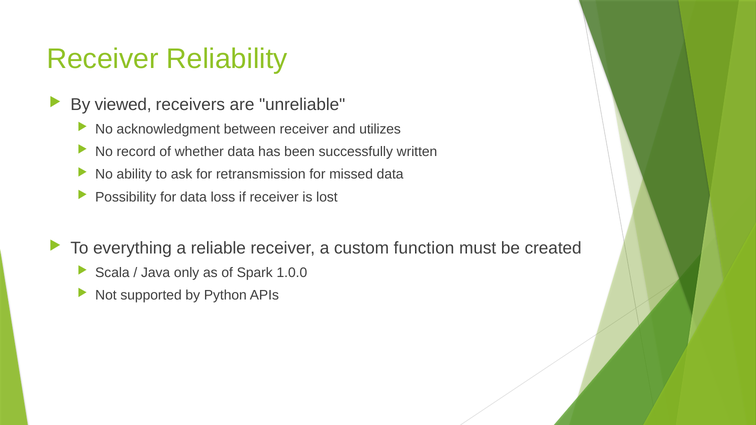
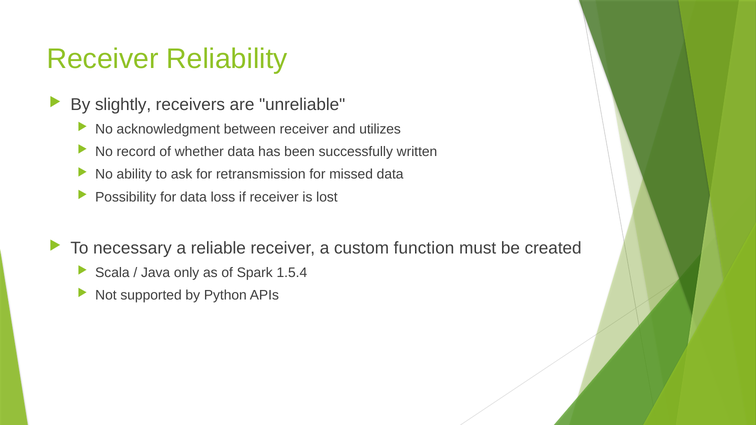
viewed: viewed -> slightly (123, 105)
everything: everything -> necessary (132, 248)
1.0.0: 1.0.0 -> 1.5.4 (292, 273)
